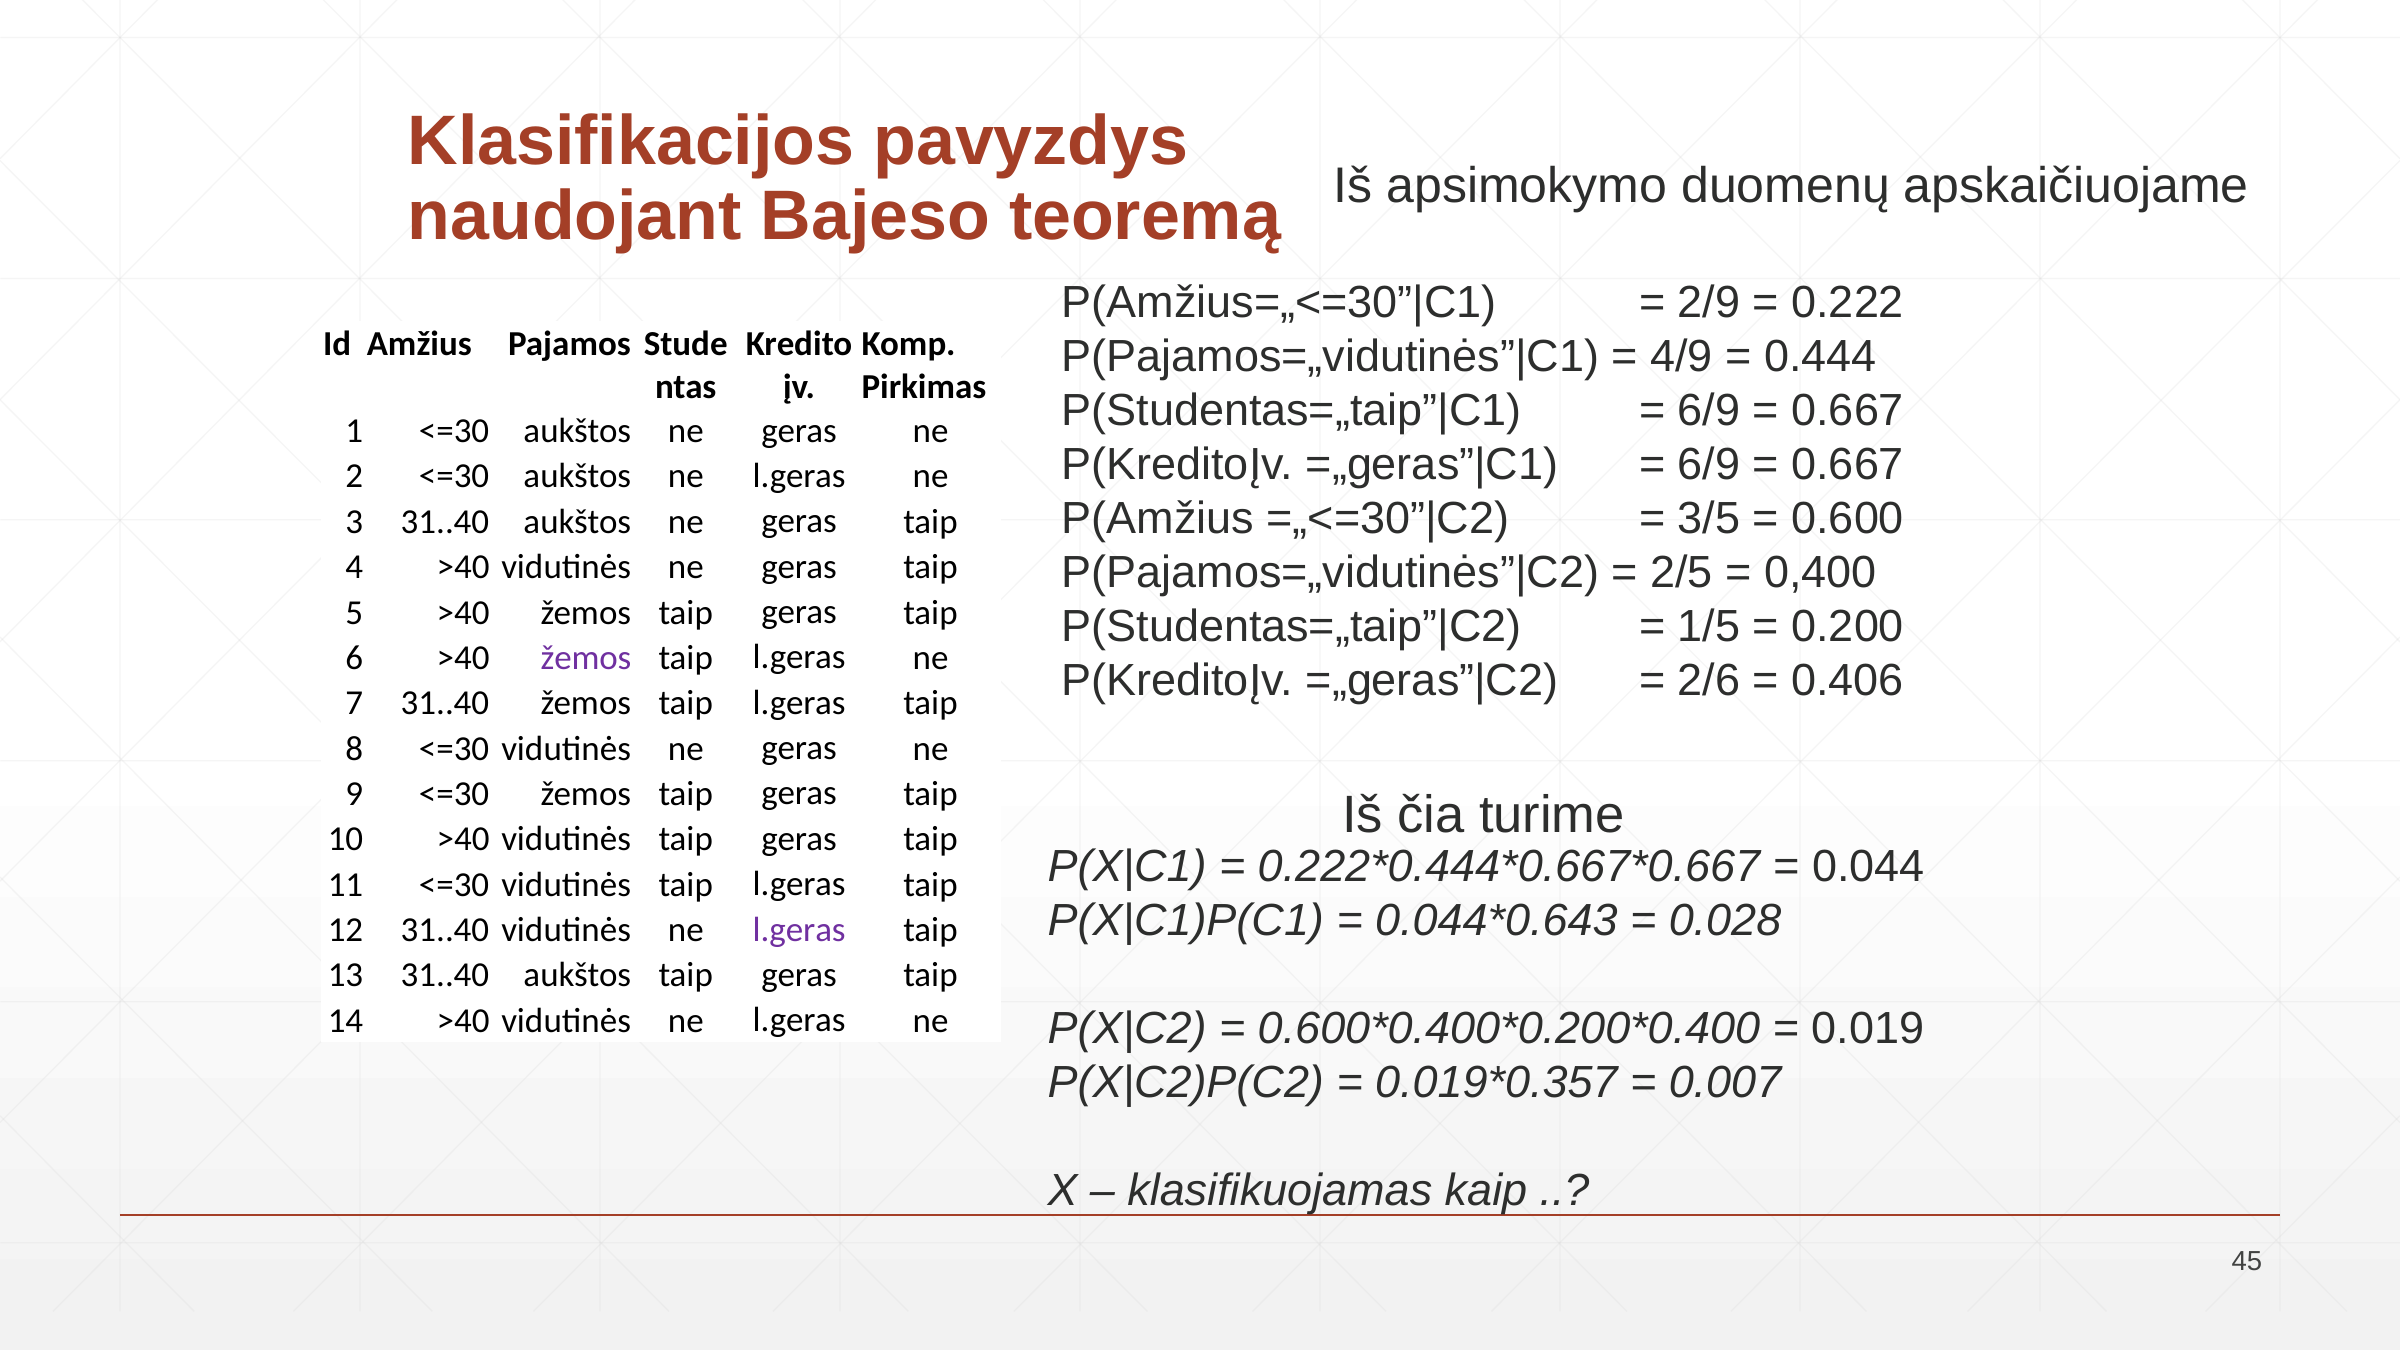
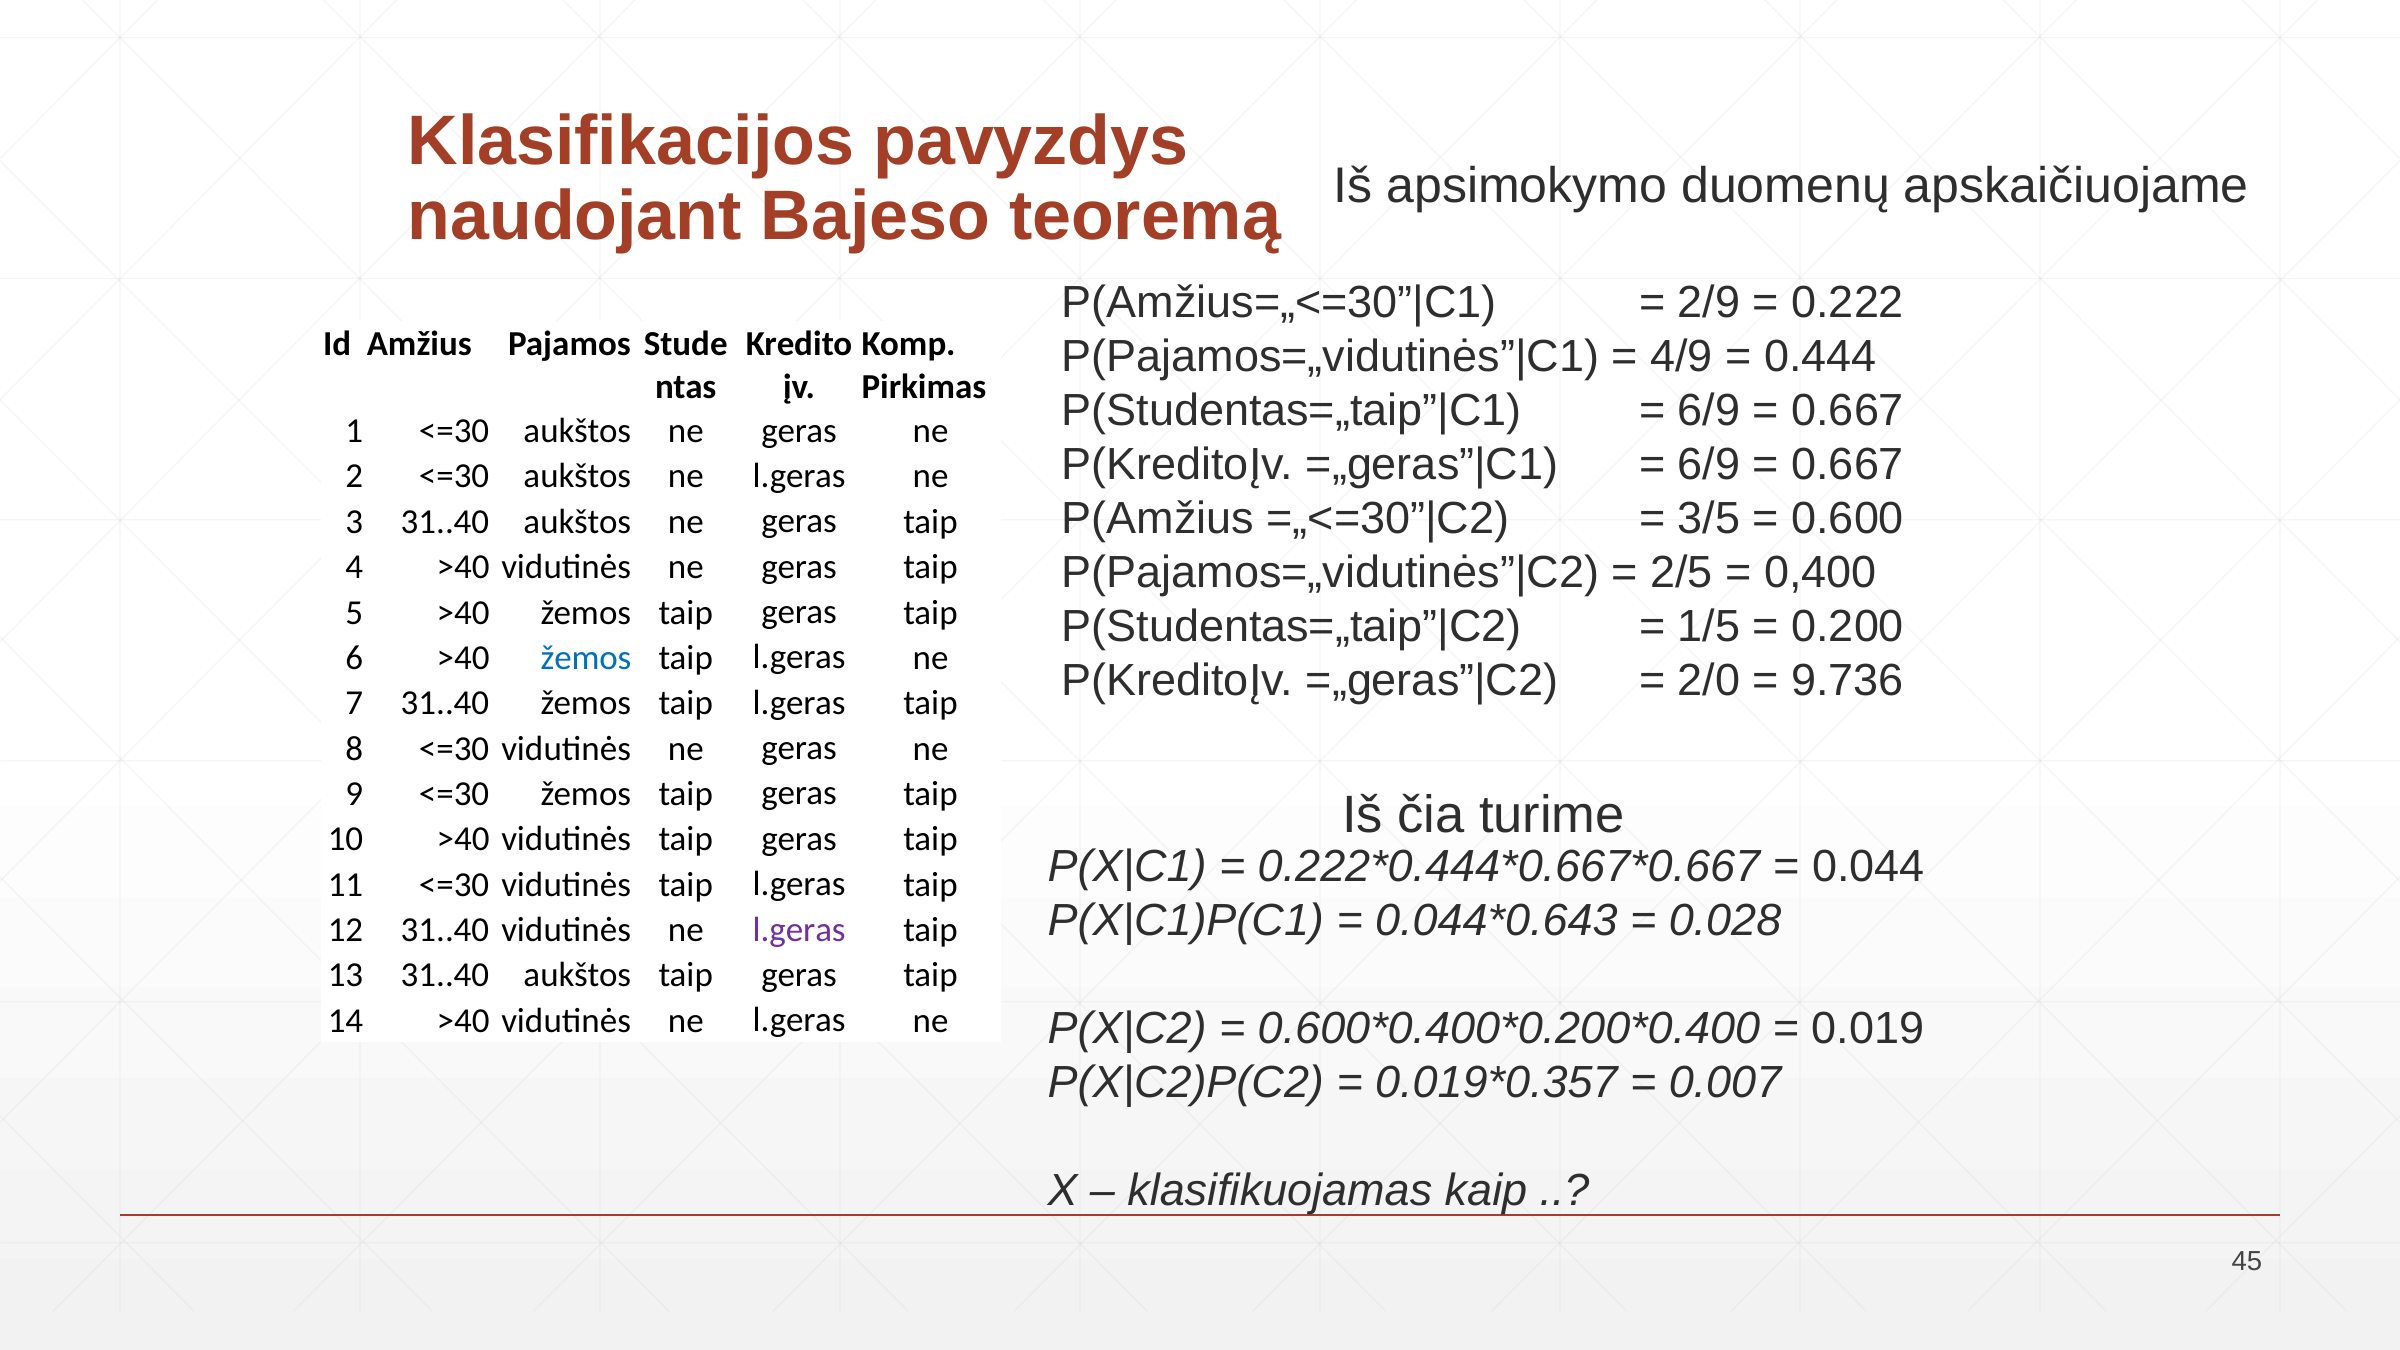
žemos colour: purple -> blue (586, 658)
2/6: 2/6 -> 2/0 (1709, 681)
0.406: 0.406 -> 9.736 (1848, 681)
